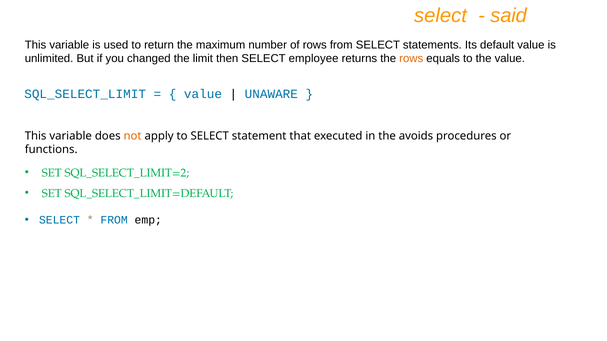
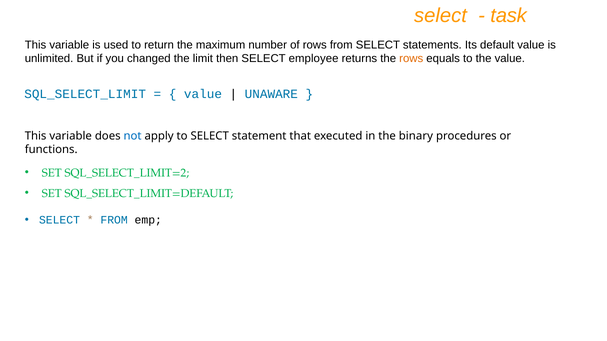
said: said -> task (509, 16)
not colour: orange -> blue (133, 136)
avoids: avoids -> binary (416, 136)
